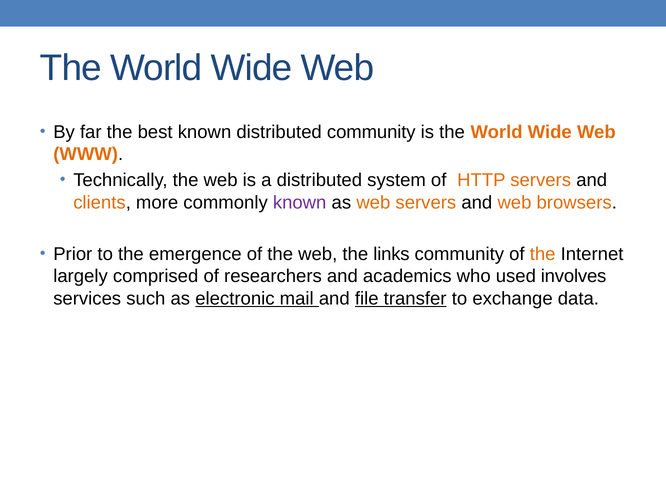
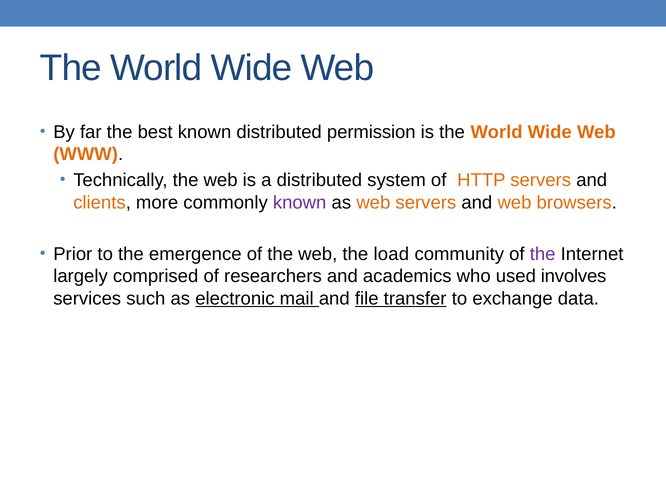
distributed community: community -> permission (371, 132)
links: links -> load (391, 254)
the colour: orange -> purple (543, 254)
